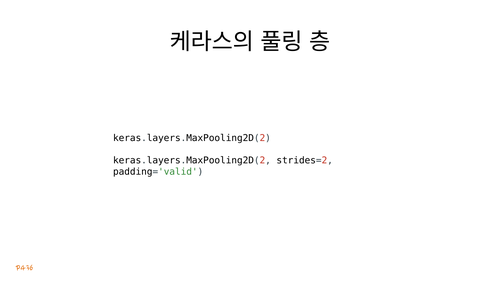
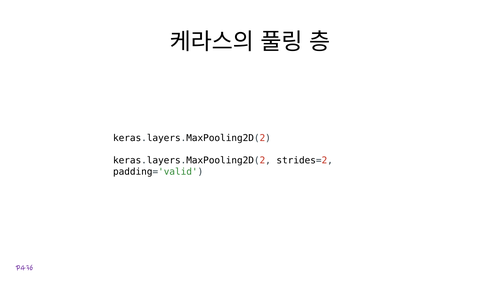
P436 colour: orange -> purple (25, 267)
